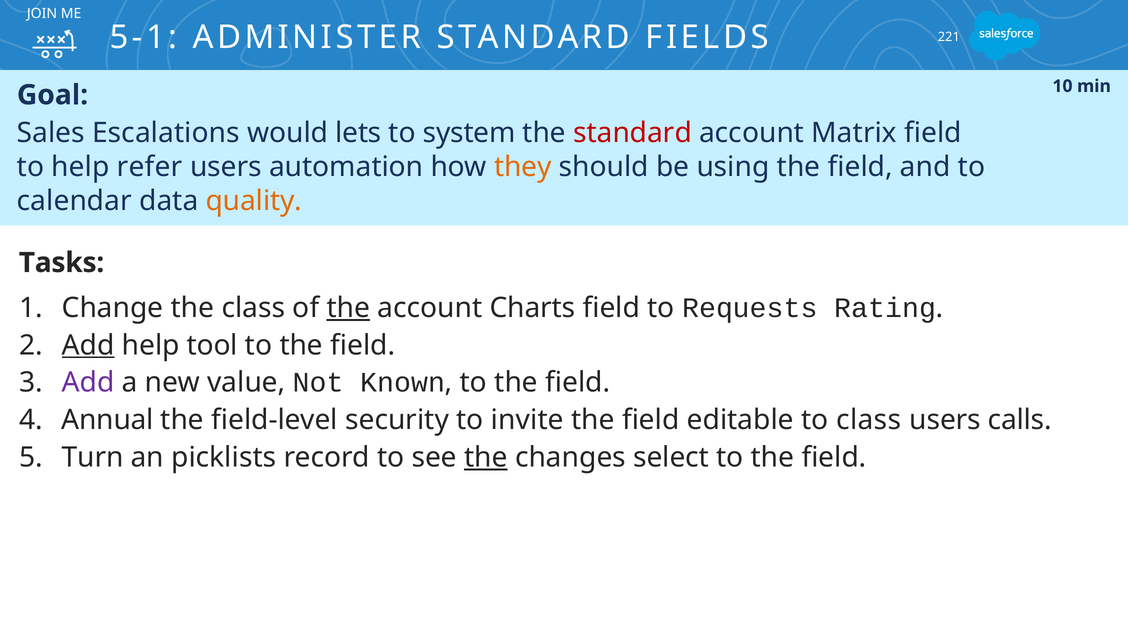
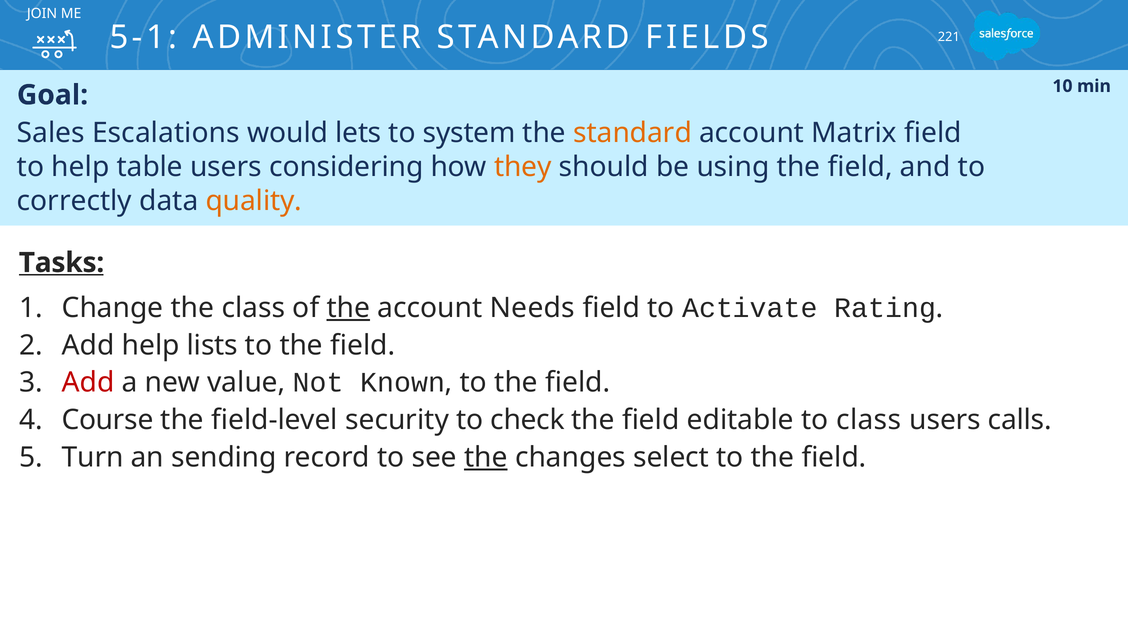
standard colour: red -> orange (633, 133)
refer: refer -> table (150, 167)
automation: automation -> considering (346, 167)
calendar: calendar -> correctly (74, 201)
Tasks underline: none -> present (62, 263)
Charts: Charts -> Needs (532, 308)
Requests: Requests -> Activate (750, 308)
Add underline: present -> none (88, 346)
tool: tool -> lists (212, 346)
Add colour: purple -> red (88, 383)
Annual: Annual -> Course (108, 420)
invite: invite -> check (528, 420)
picklists: picklists -> sending (224, 458)
